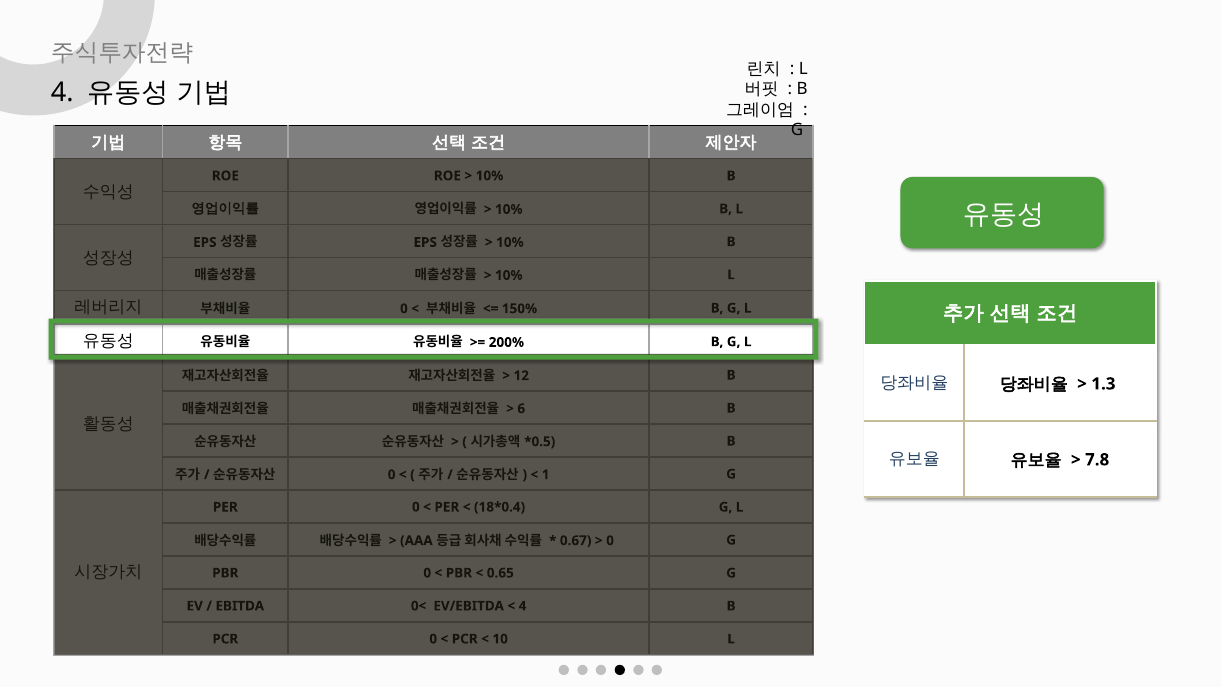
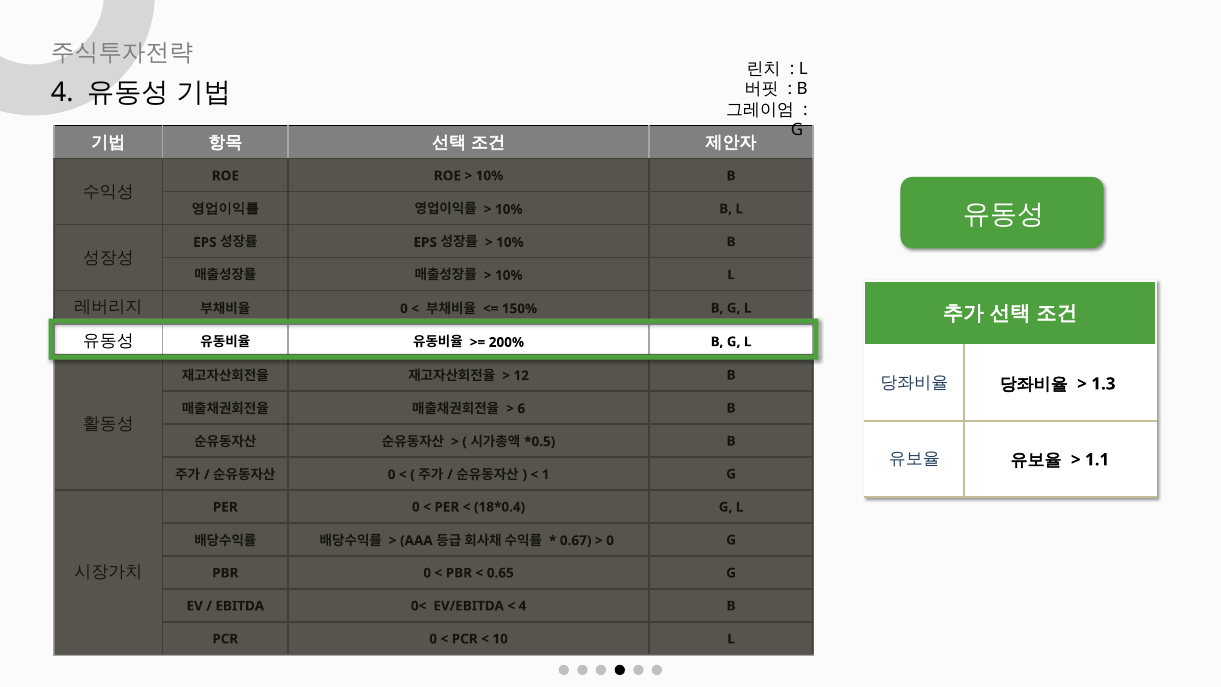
7.8: 7.8 -> 1.1 (1097, 460)
